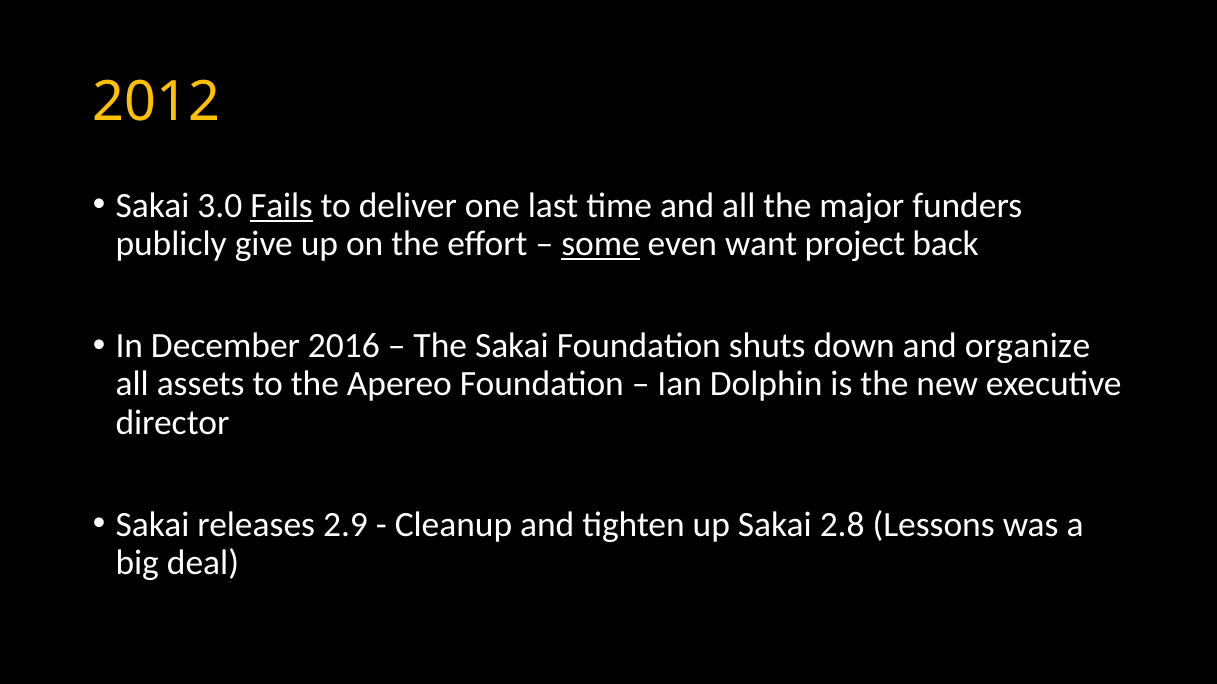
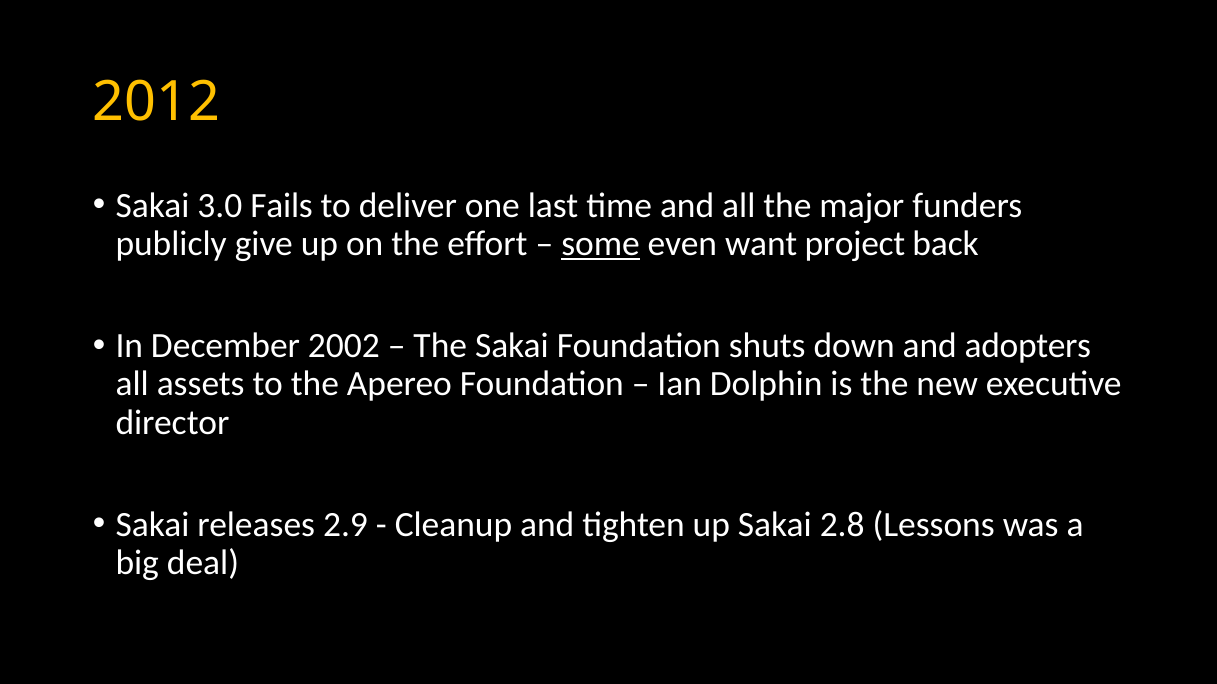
Fails underline: present -> none (282, 206)
2016: 2016 -> 2002 (344, 346)
organize: organize -> adopters (1028, 346)
